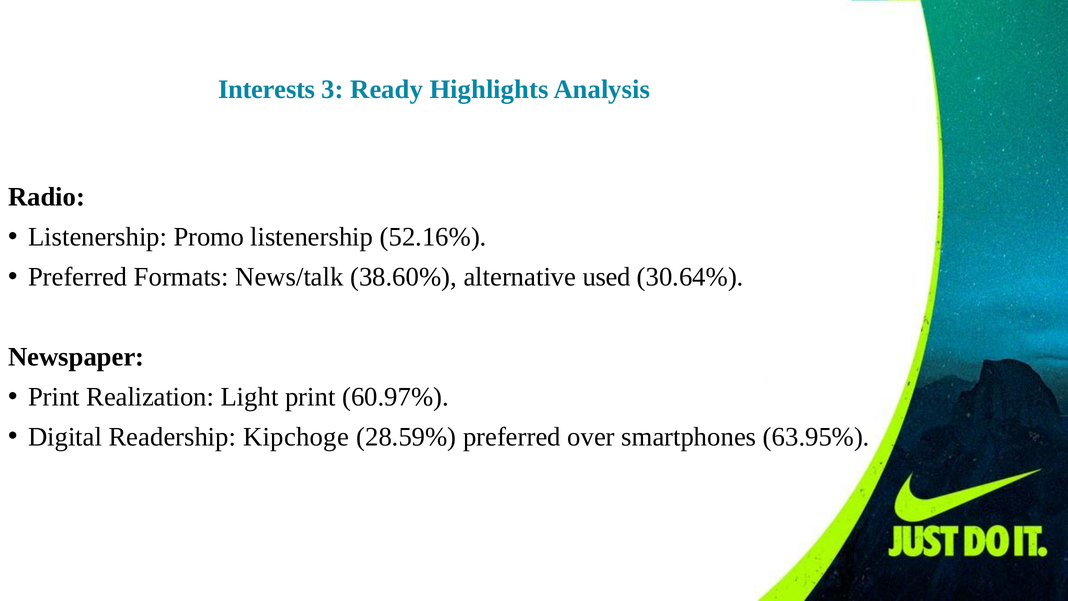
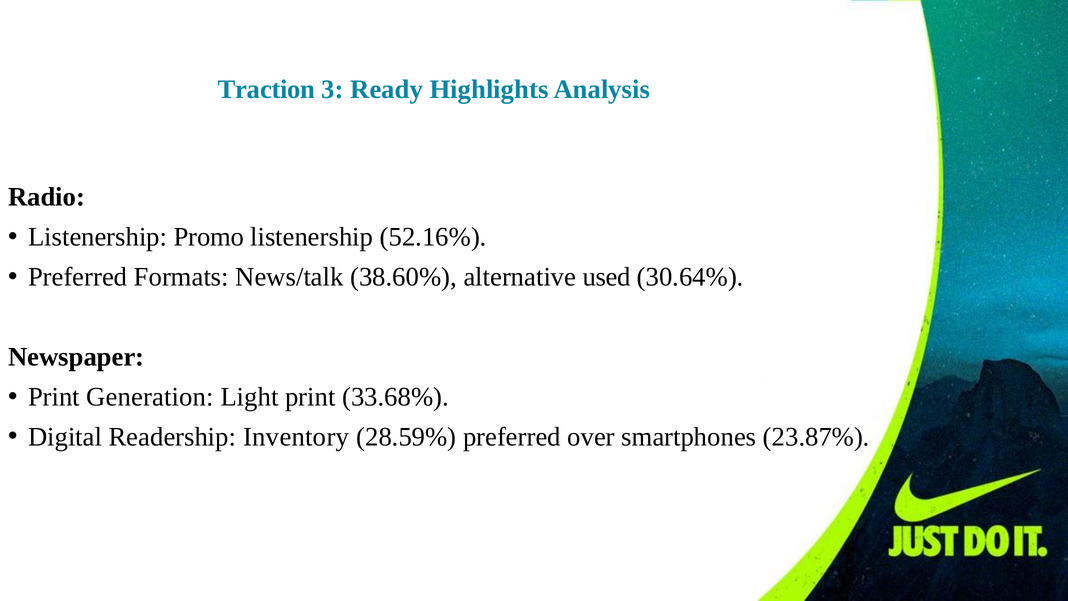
Interests: Interests -> Traction (267, 89)
Realization: Realization -> Generation (150, 397)
60.97%: 60.97% -> 33.68% (396, 397)
Kipchoge: Kipchoge -> Inventory (296, 437)
63.95%: 63.95% -> 23.87% (816, 437)
